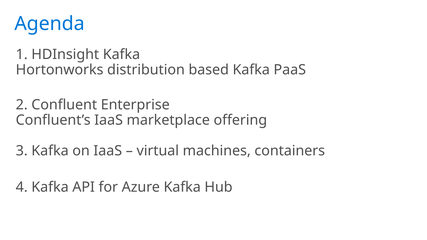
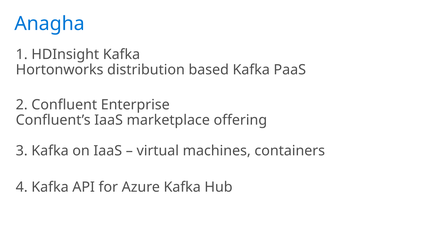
Agenda: Agenda -> Anagha (50, 24)
